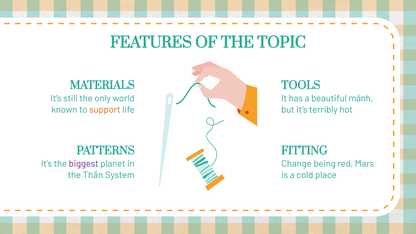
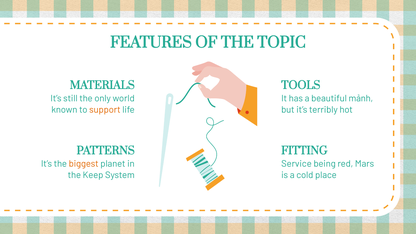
biggest colour: purple -> orange (84, 164)
Change: Change -> Service (296, 164)
Thần: Thần -> Keep (93, 175)
